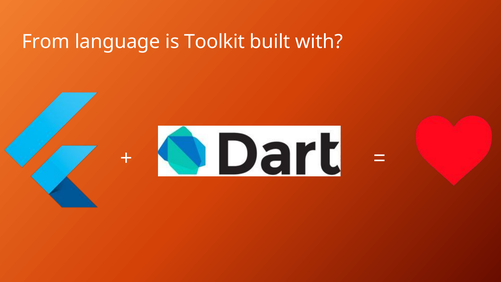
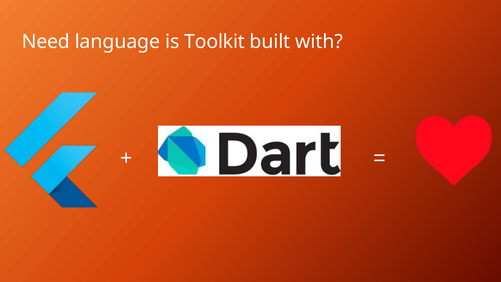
From: From -> Need (46, 42)
